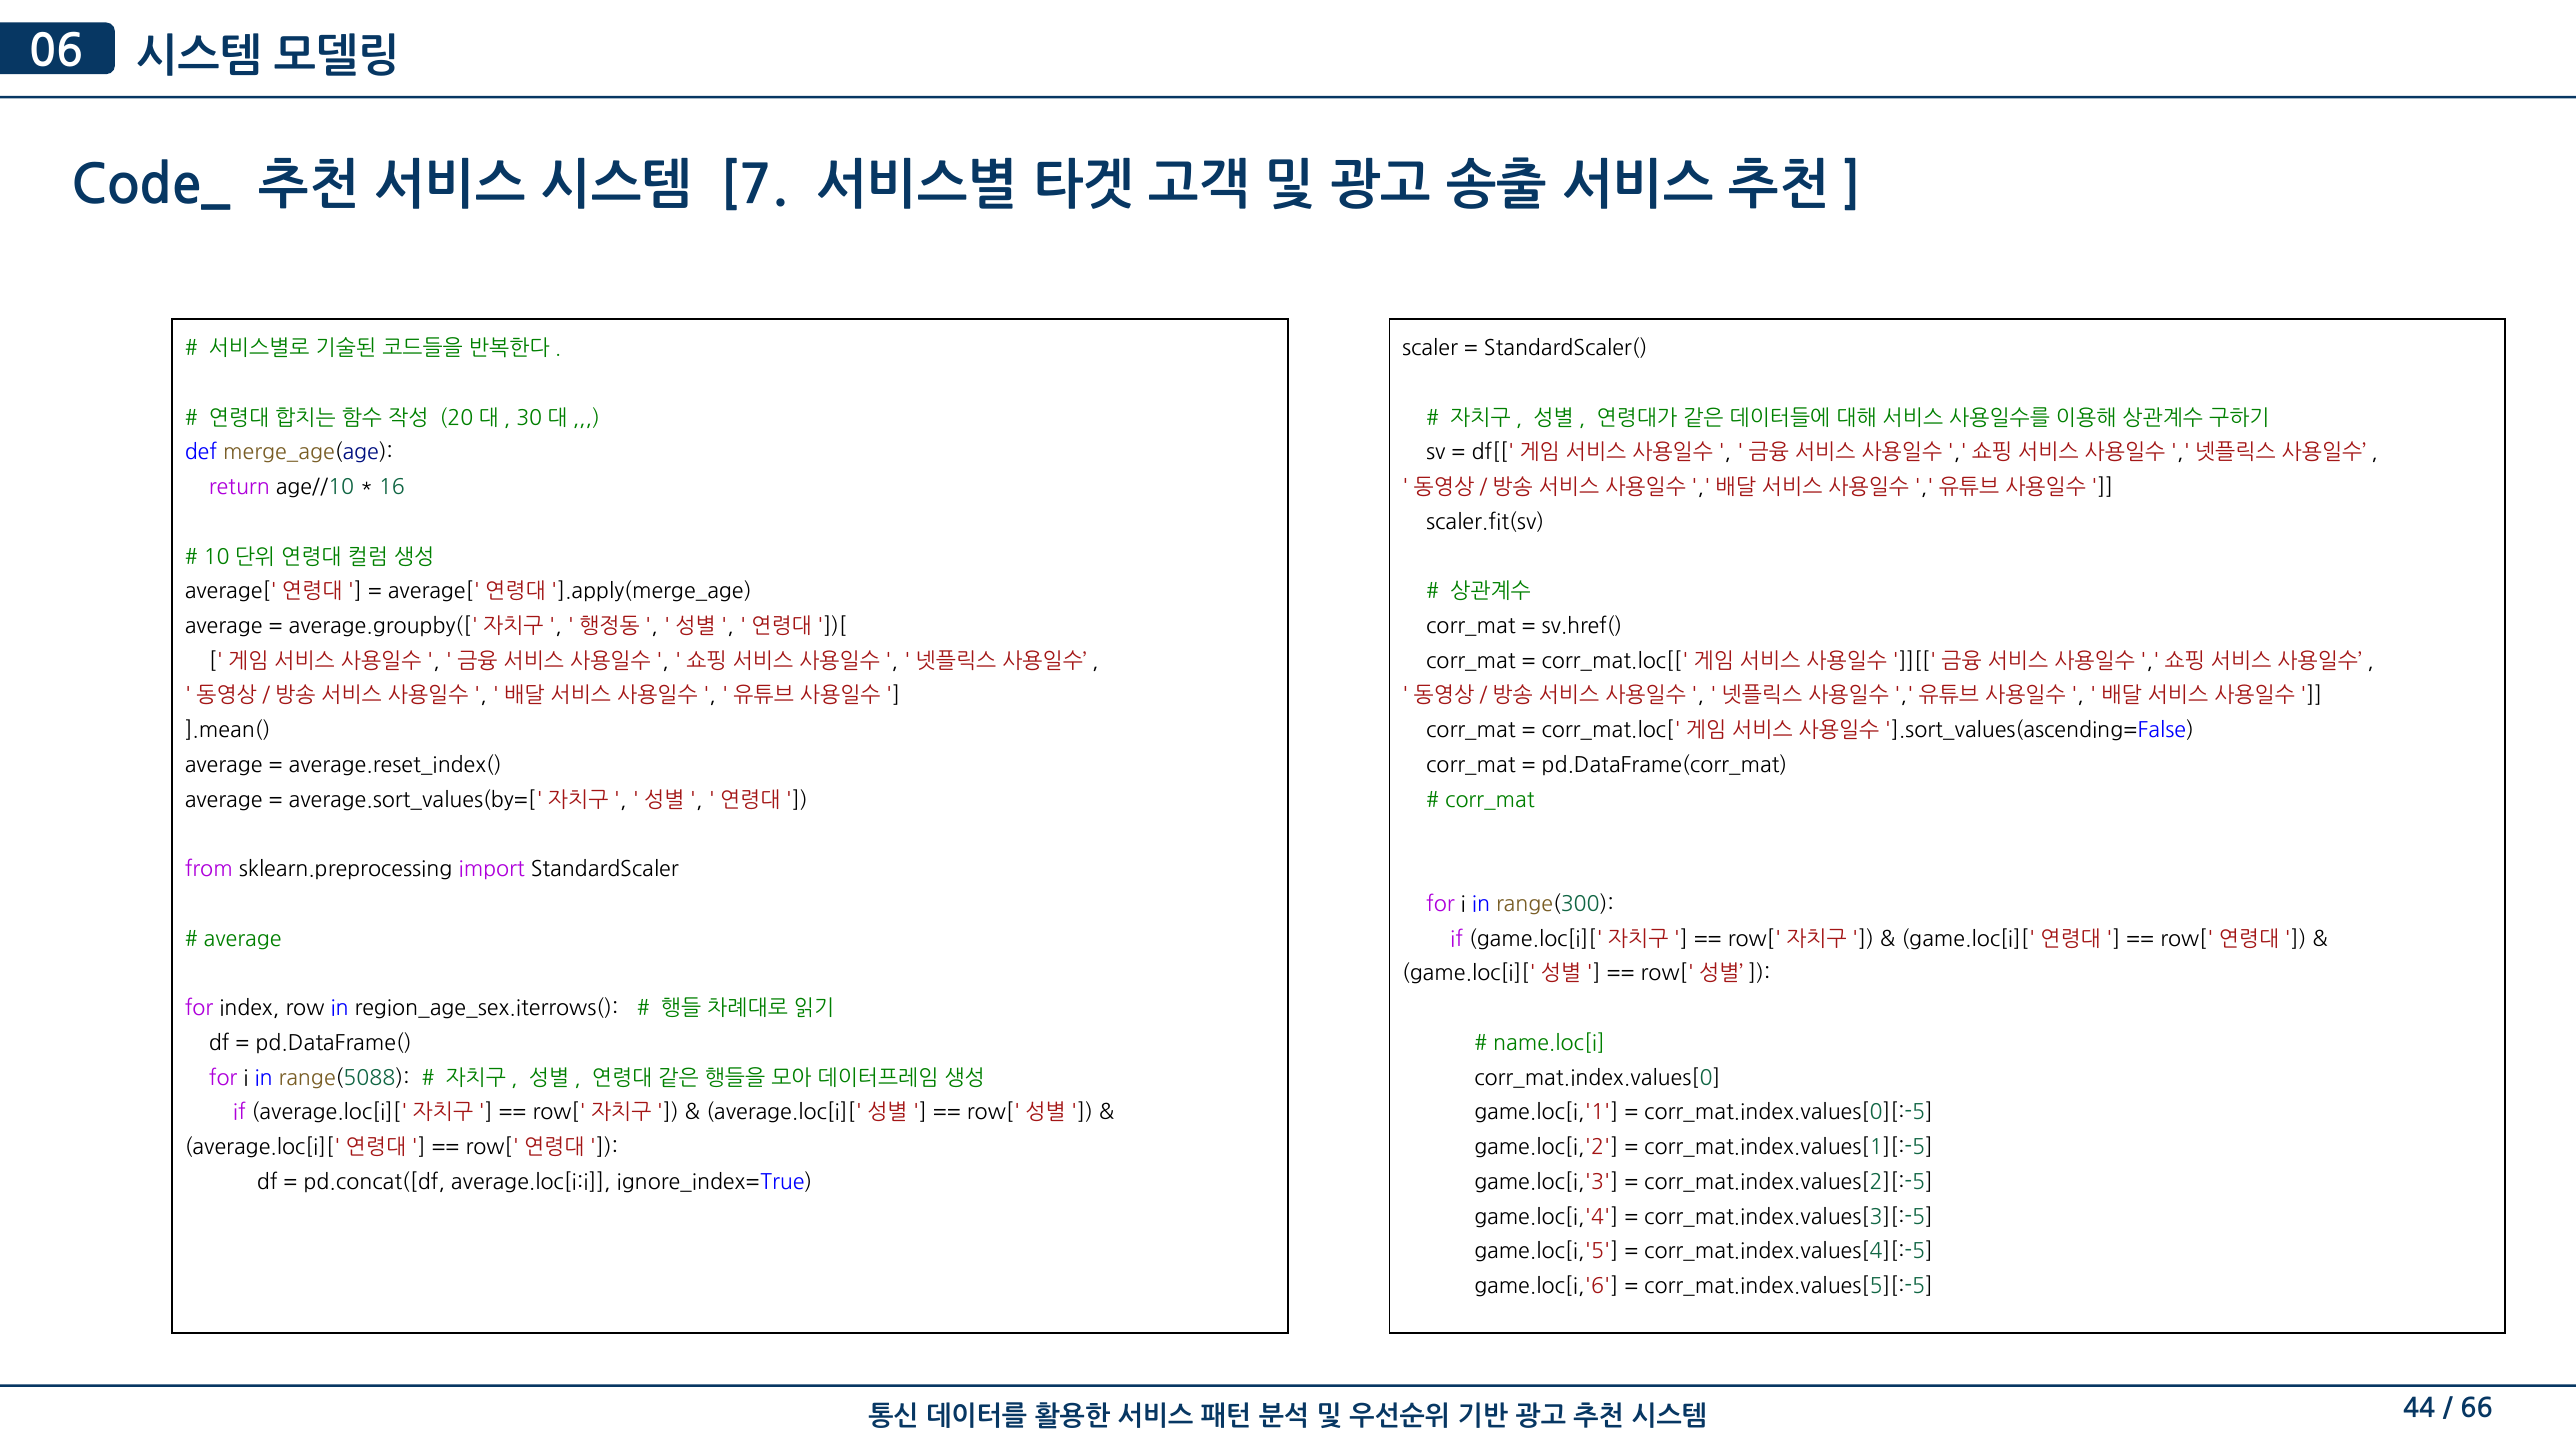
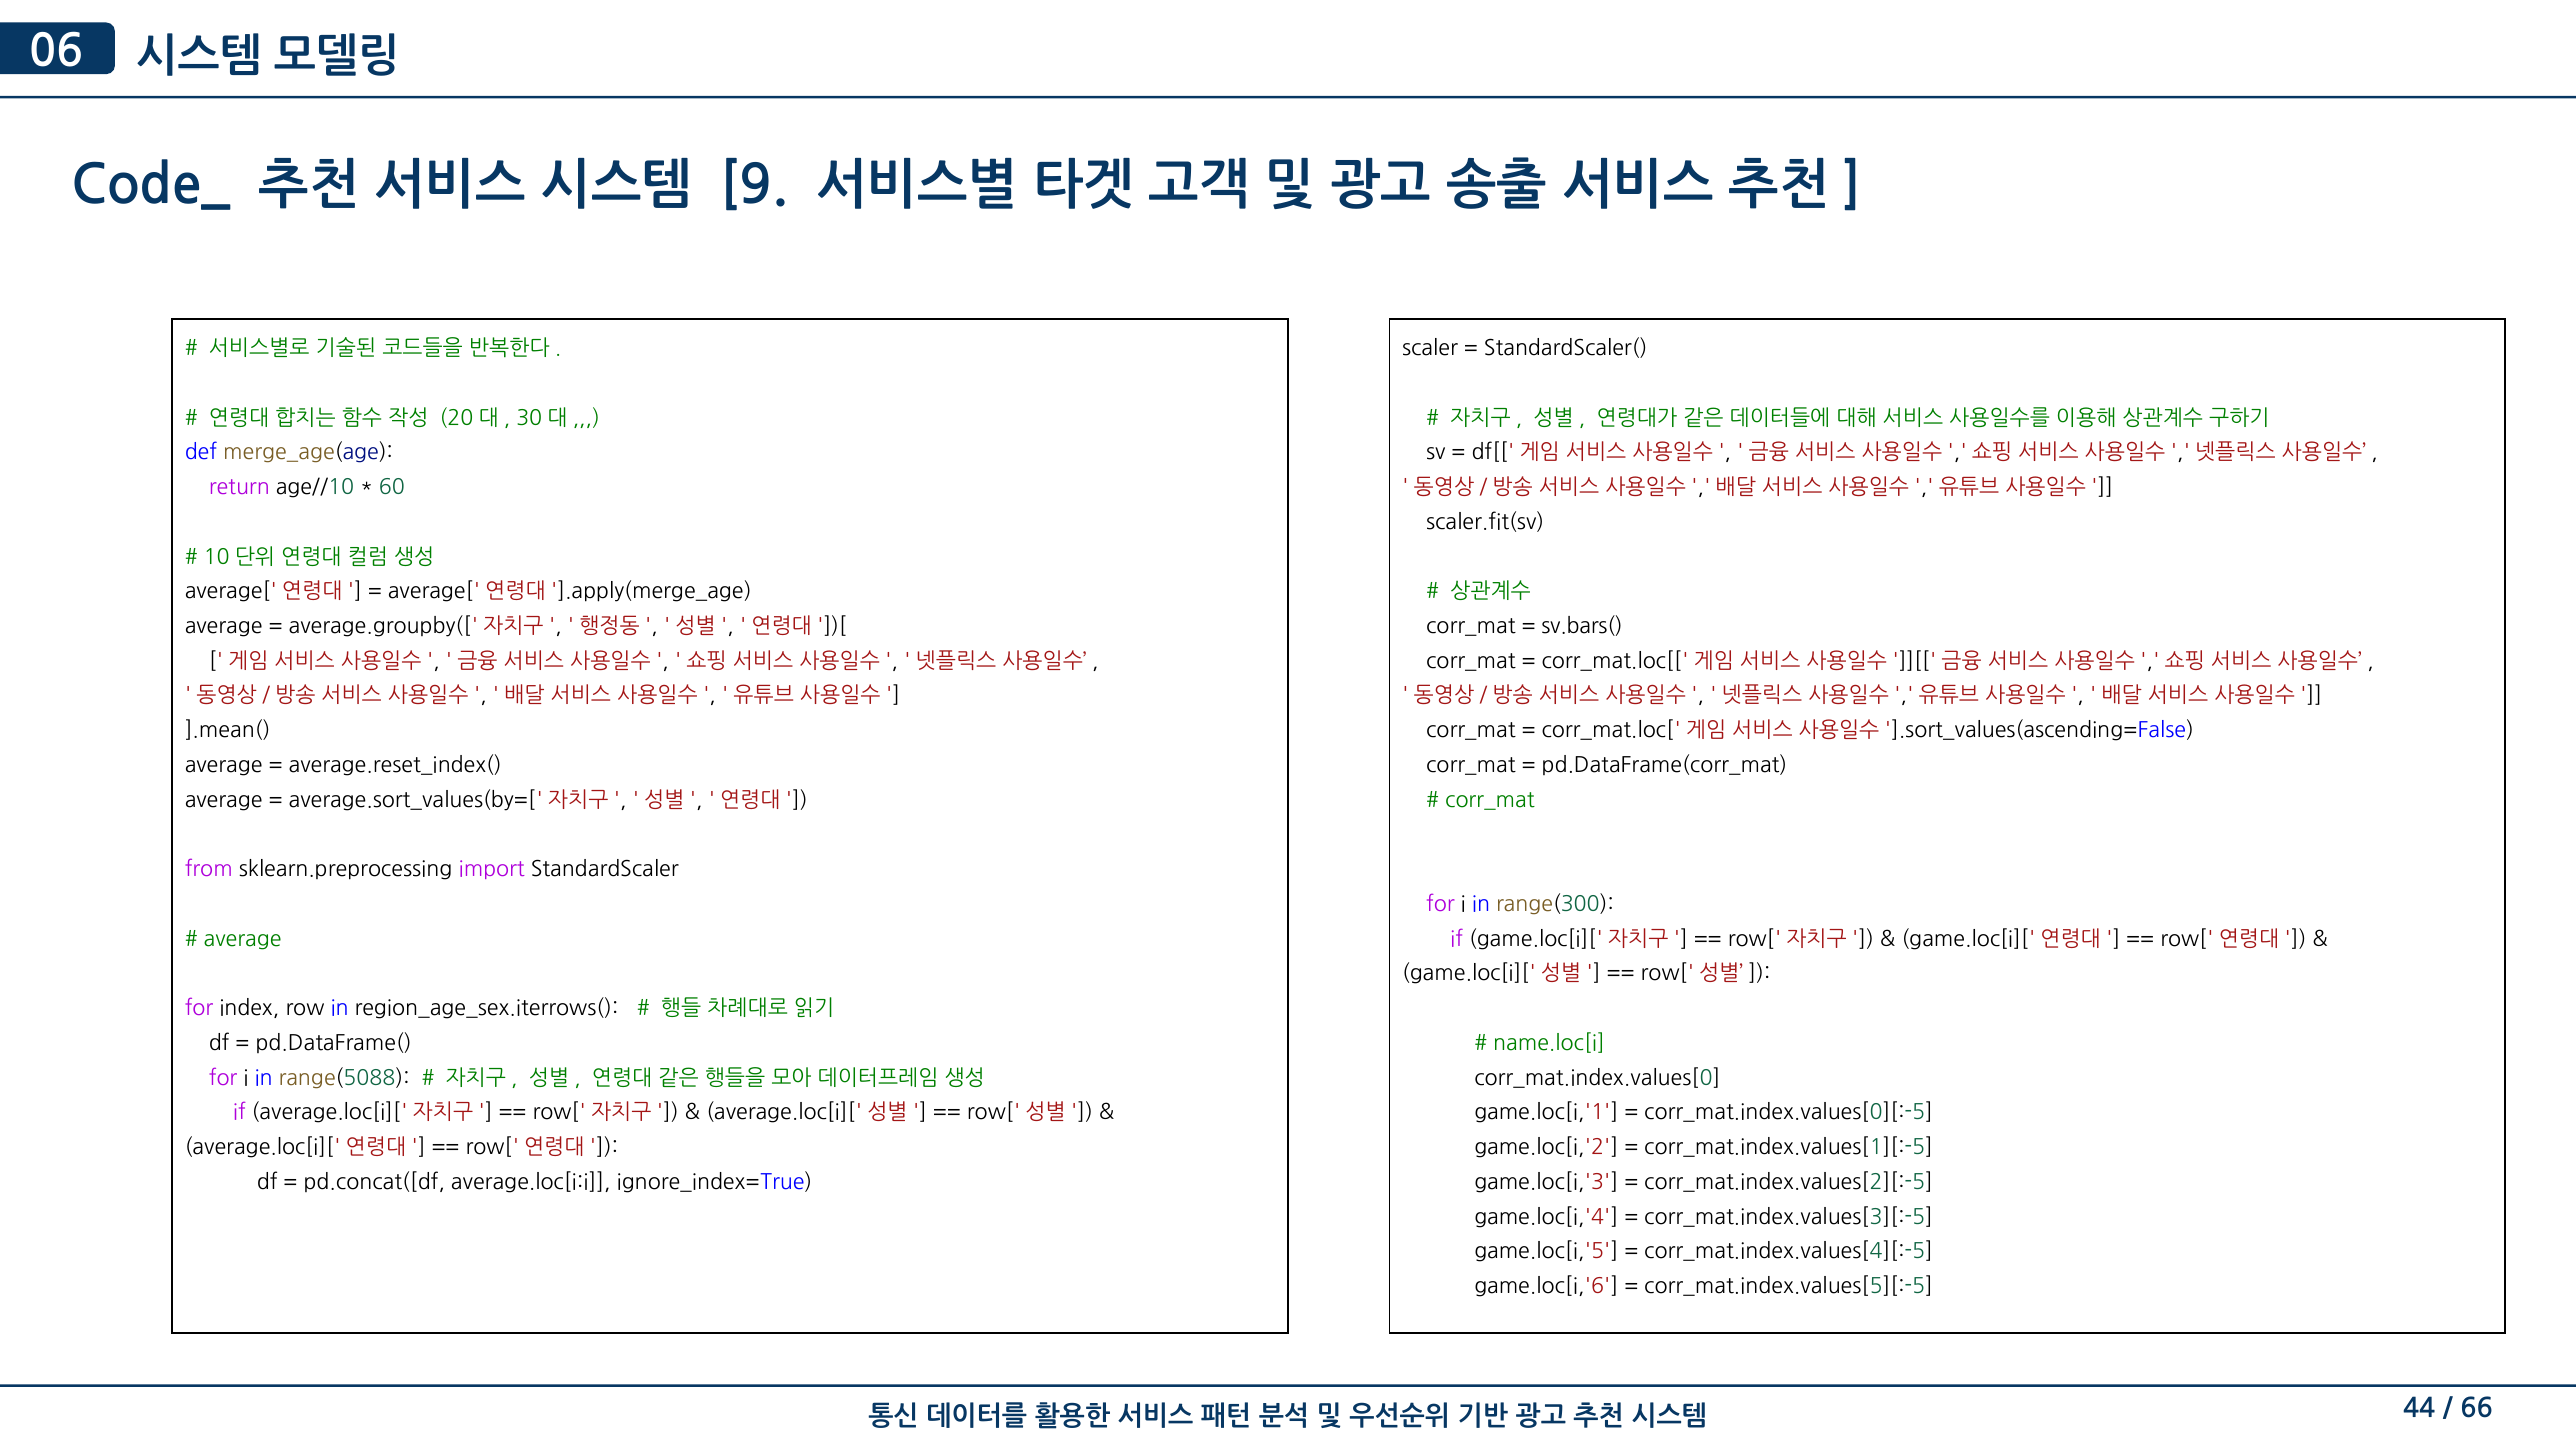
7: 7 -> 9 (754, 186)
16: 16 -> 60 (392, 487)
sv.href(: sv.href( -> sv.bars( (1582, 626)
